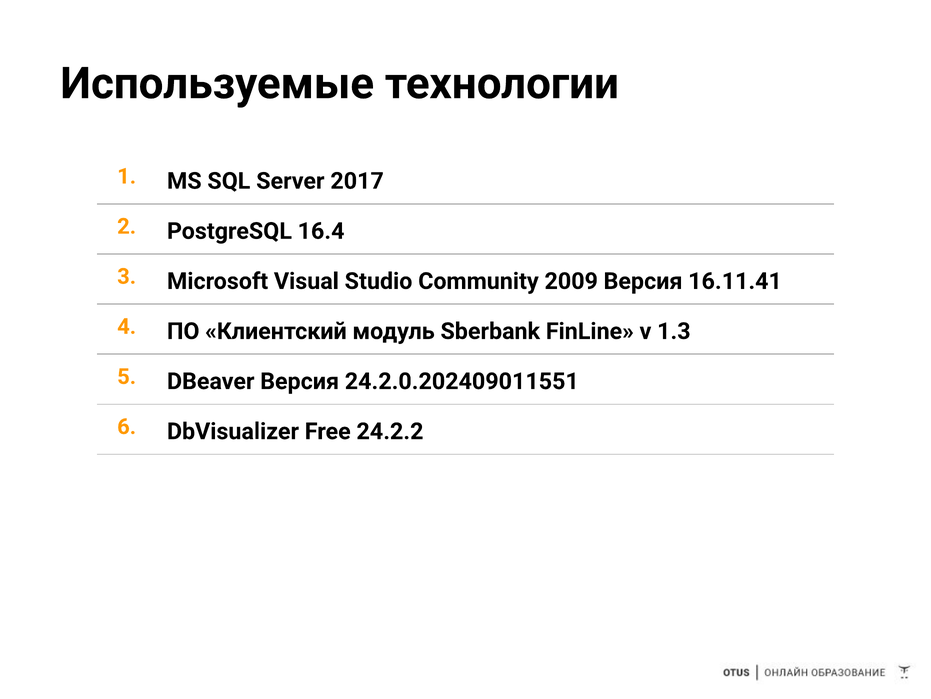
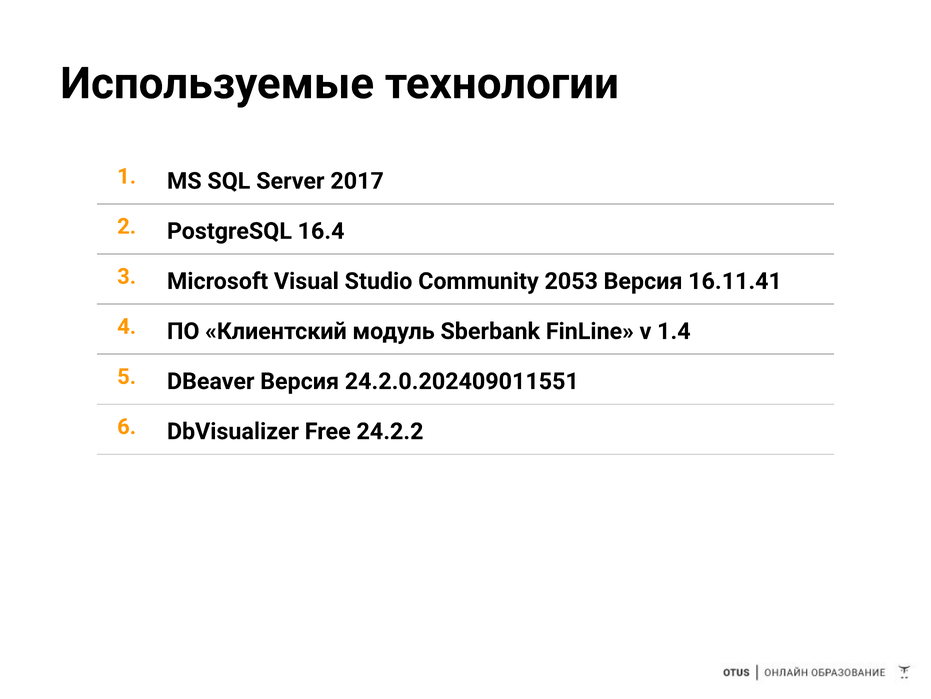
2009: 2009 -> 2053 (571, 281)
1.3: 1.3 -> 1.4 (674, 331)
